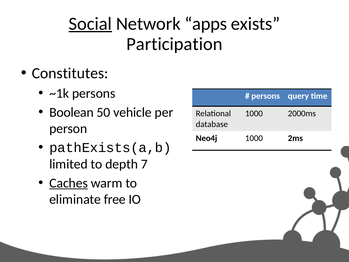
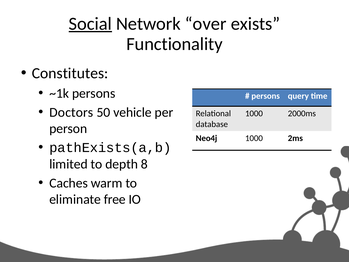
apps: apps -> over (206, 24)
Participation: Participation -> Functionality (175, 44)
Boolean: Boolean -> Doctors (71, 112)
7: 7 -> 8 (144, 164)
Caches underline: present -> none (69, 183)
